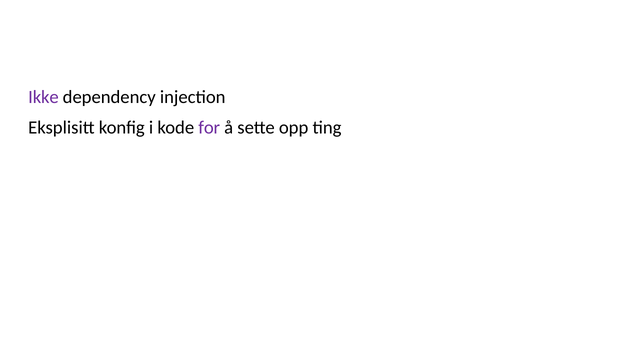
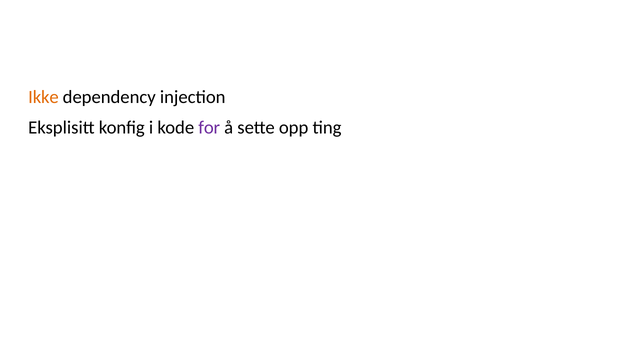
Ikke colour: purple -> orange (43, 97)
